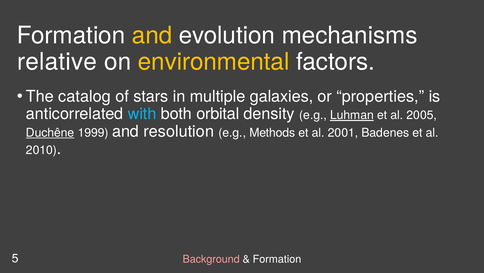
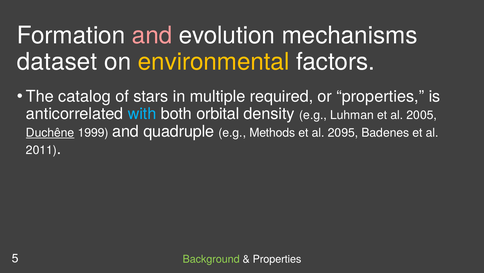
and colour: yellow -> pink (152, 35)
relative: relative -> dataset (57, 62)
galaxies: galaxies -> required (282, 96)
Luhman underline: present -> none (352, 115)
resolution: resolution -> quadruple (179, 131)
2001: 2001 -> 2095 (343, 132)
2010: 2010 -> 2011 (41, 150)
Background colour: pink -> light green (211, 259)
Formation: Formation -> Properties (277, 259)
